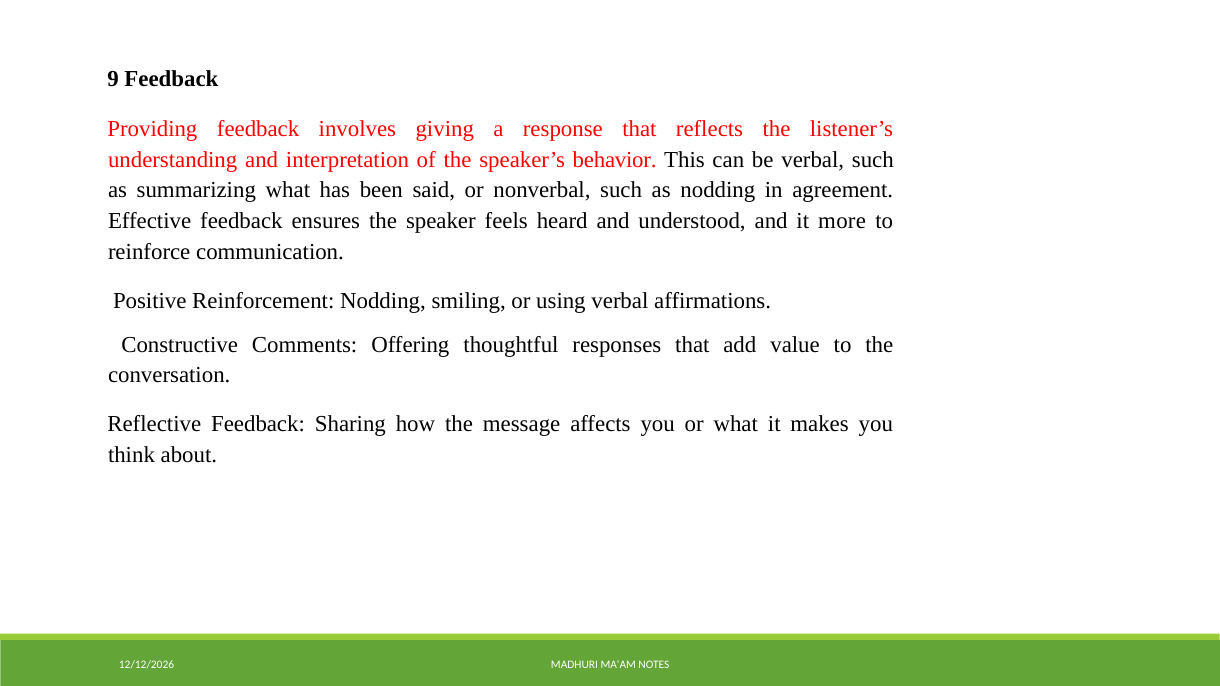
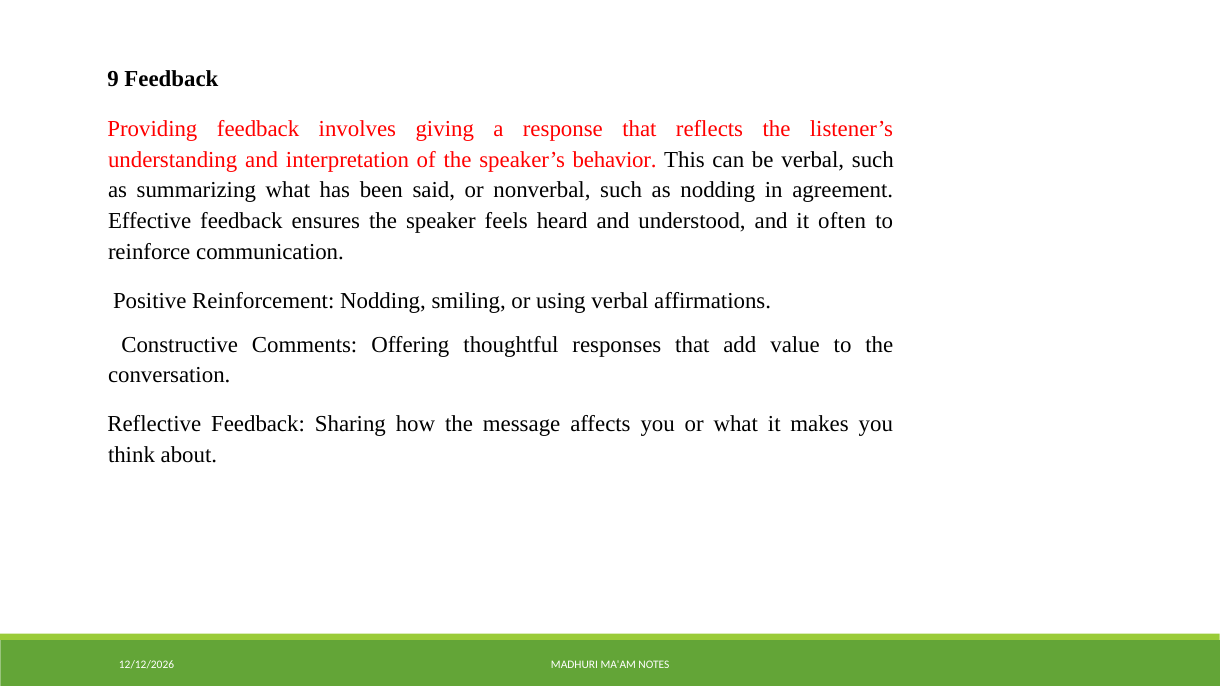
more: more -> often (842, 221)
